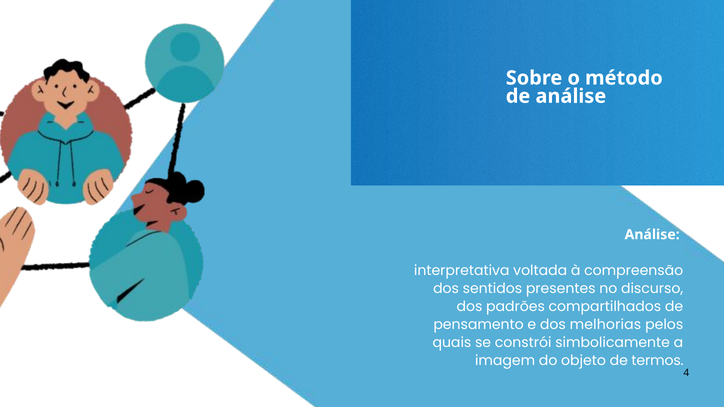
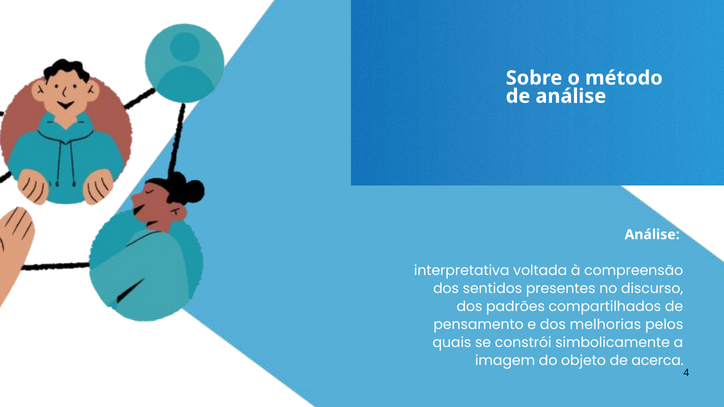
termos: termos -> acerca (658, 361)
